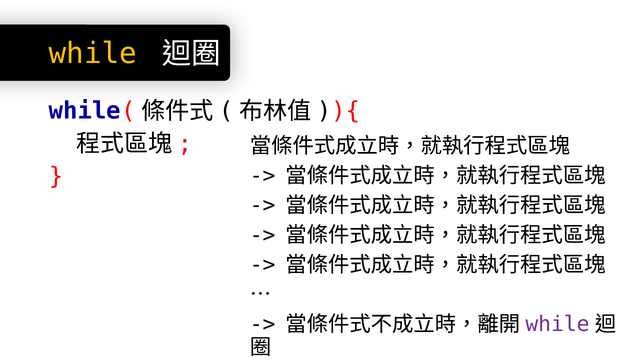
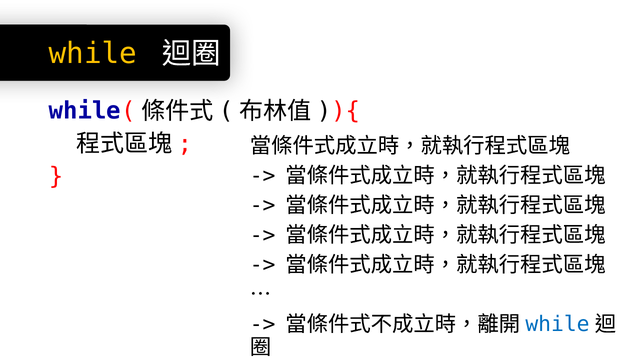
while colour: purple -> blue (557, 324)
